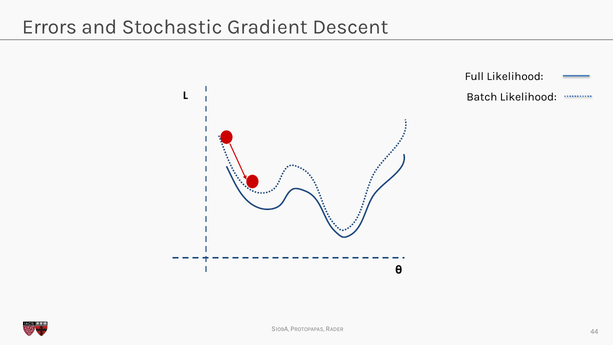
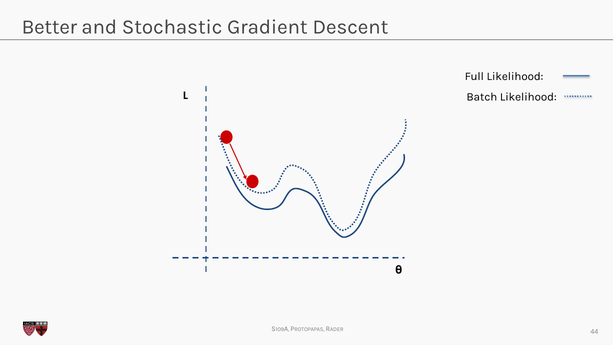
Errors: Errors -> Better (49, 27)
